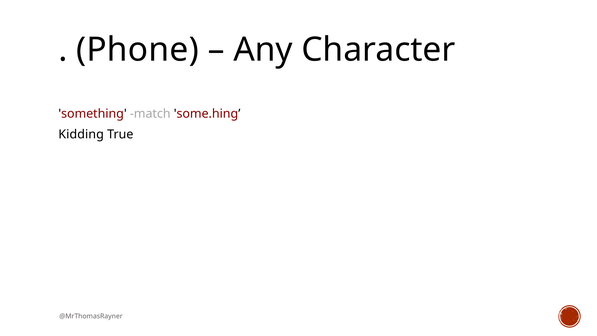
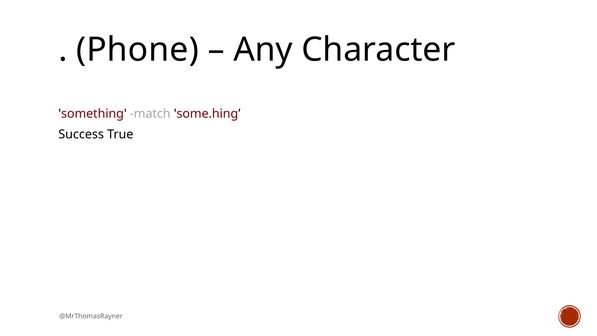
Kidding: Kidding -> Success (81, 134)
